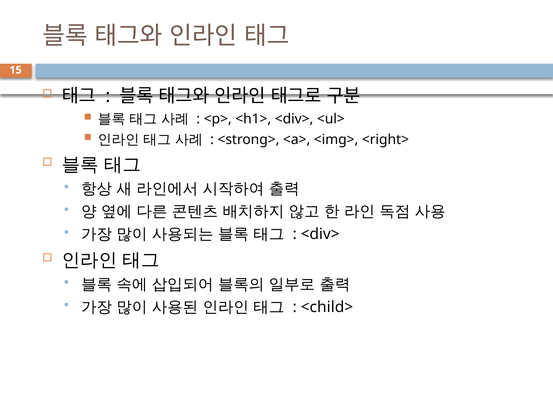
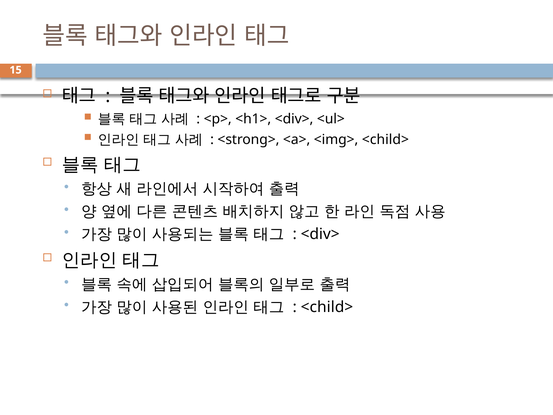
<img> <right>: <right> -> <child> (385, 139)
